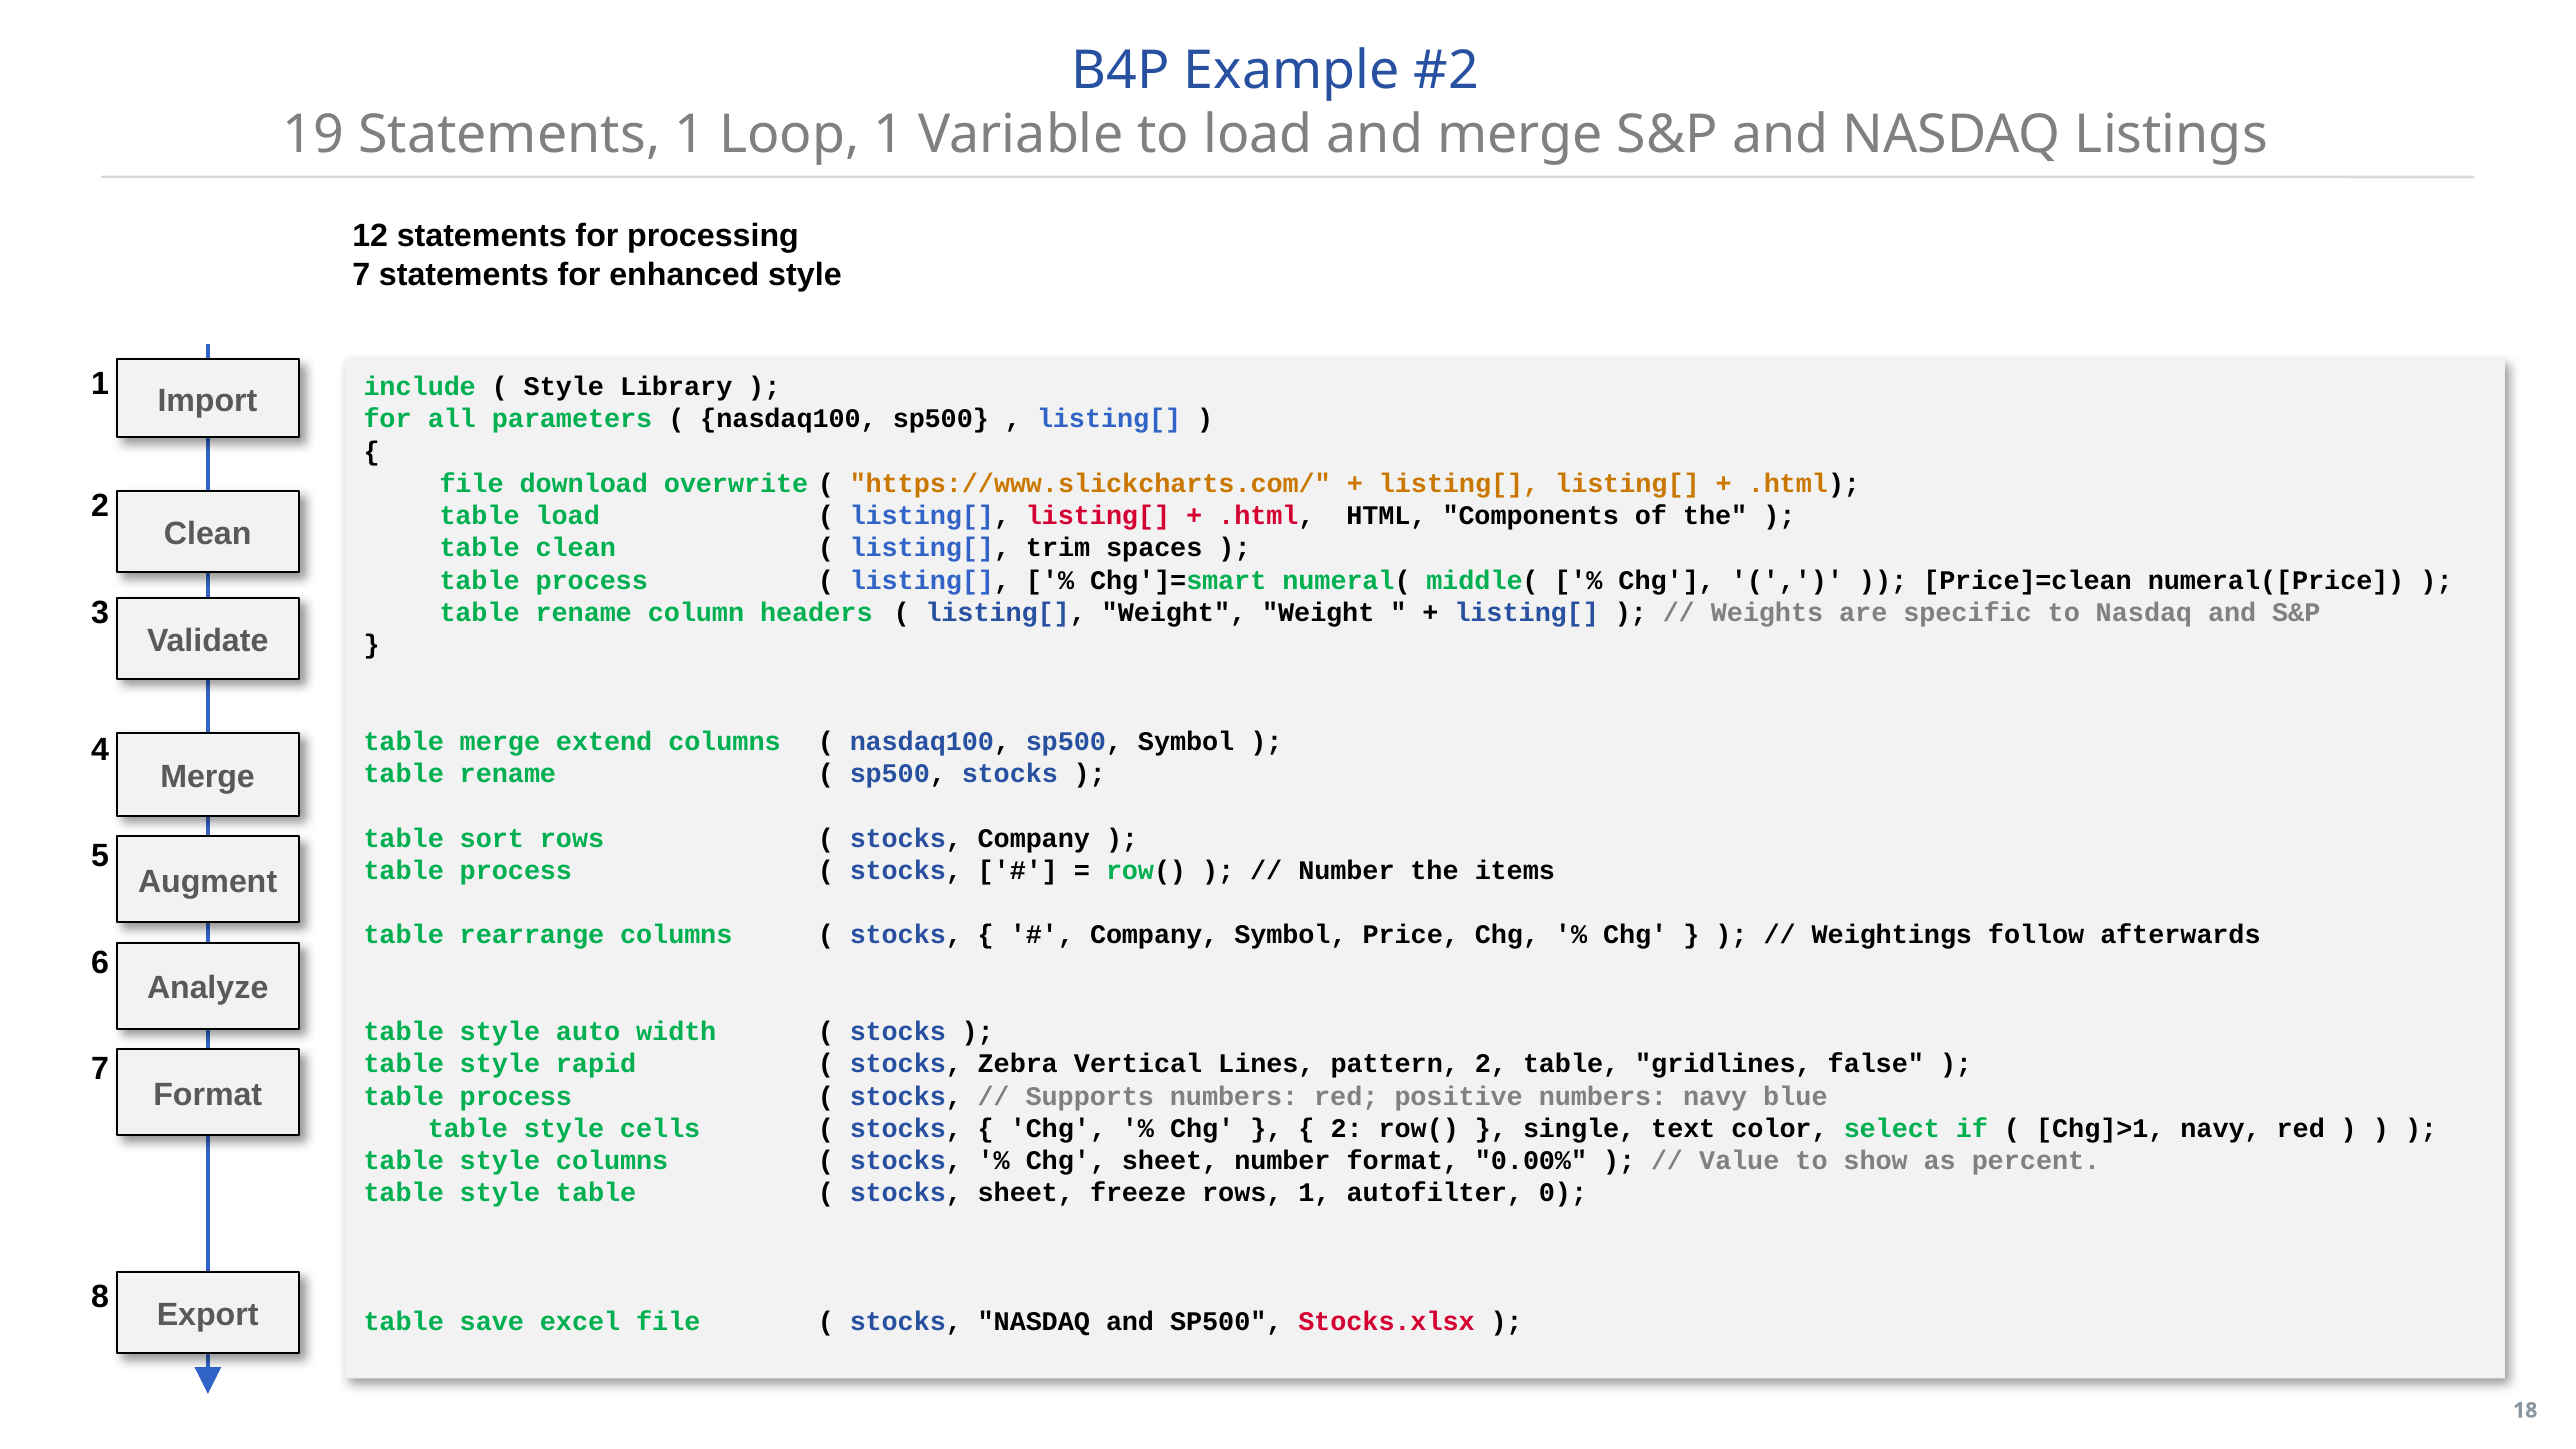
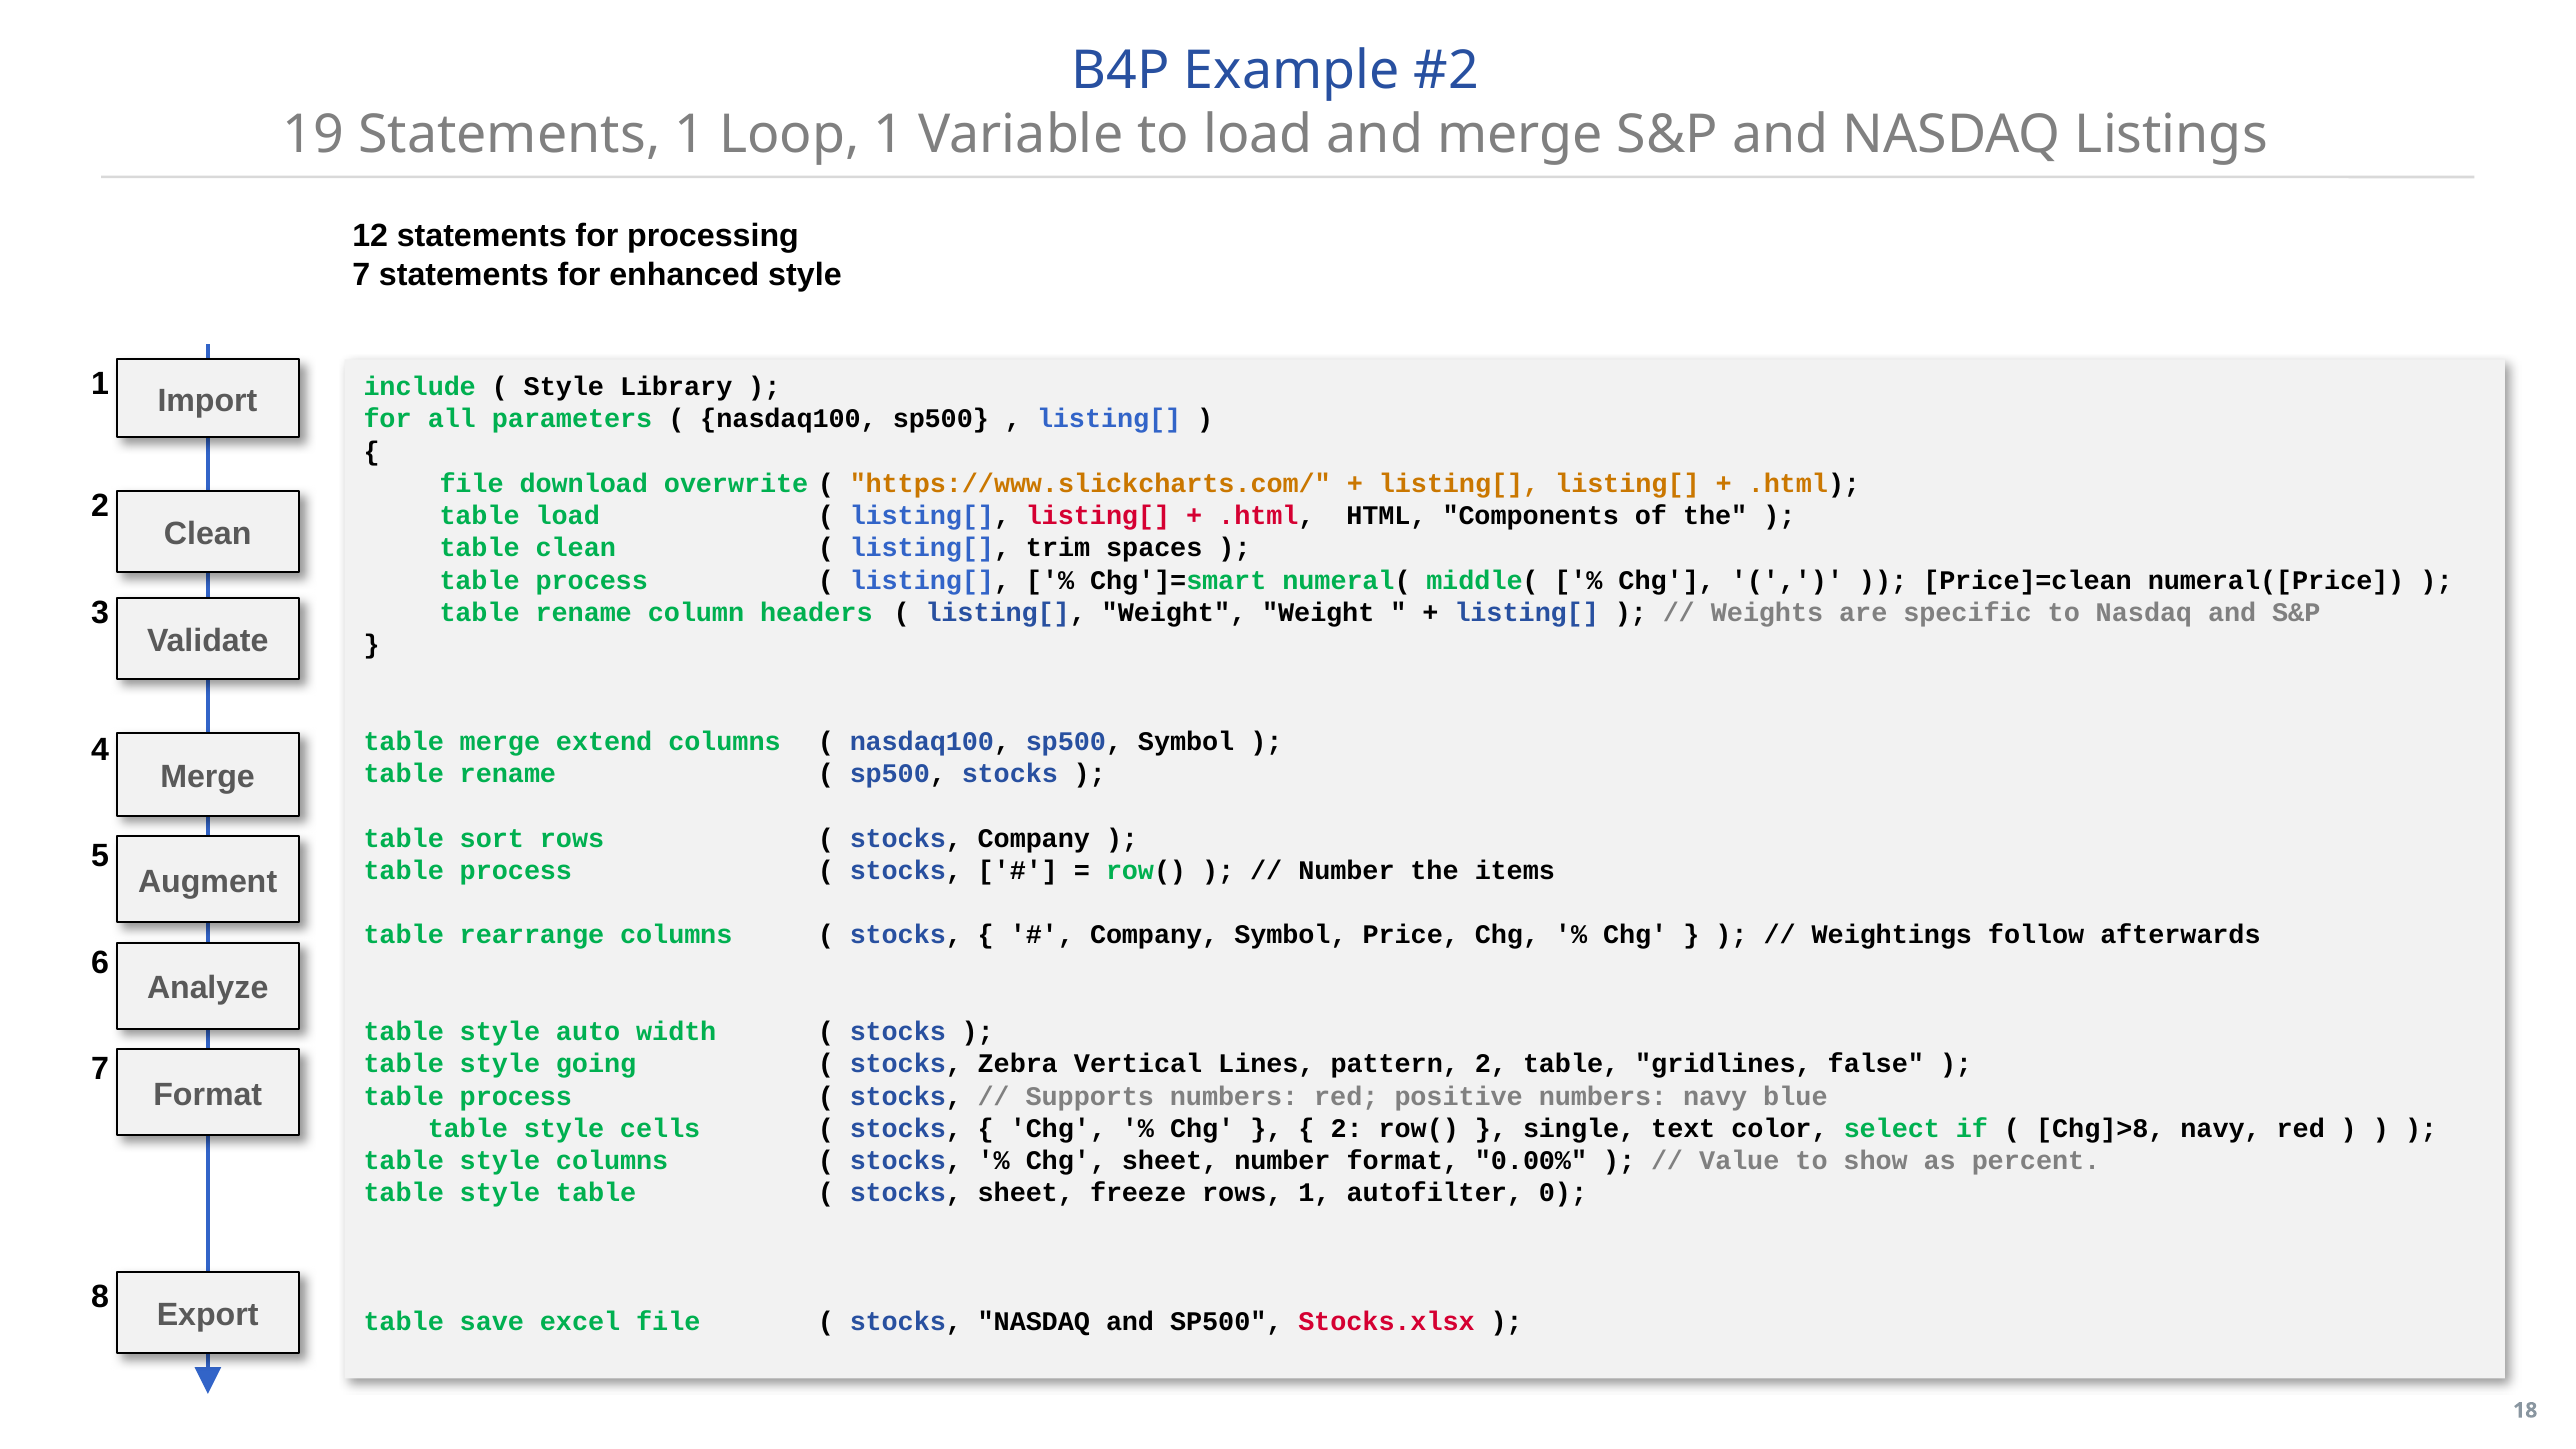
rapid: rapid -> going (596, 1064)
Chg]>1: Chg]>1 -> Chg]>8 (2100, 1129)
